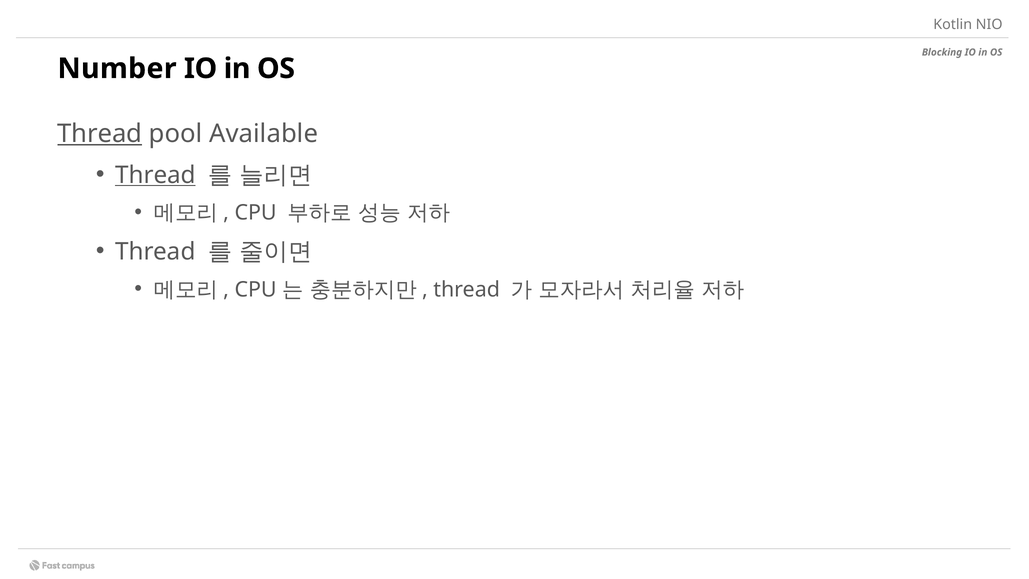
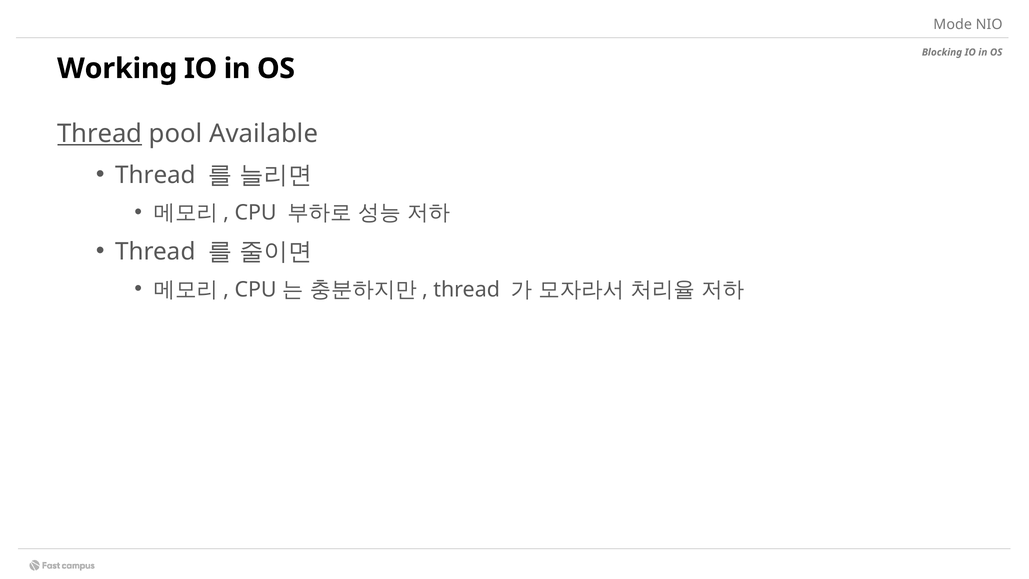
Kotlin: Kotlin -> Mode (953, 24)
Number: Number -> Working (117, 69)
Thread underline: present -> none (155, 175)
